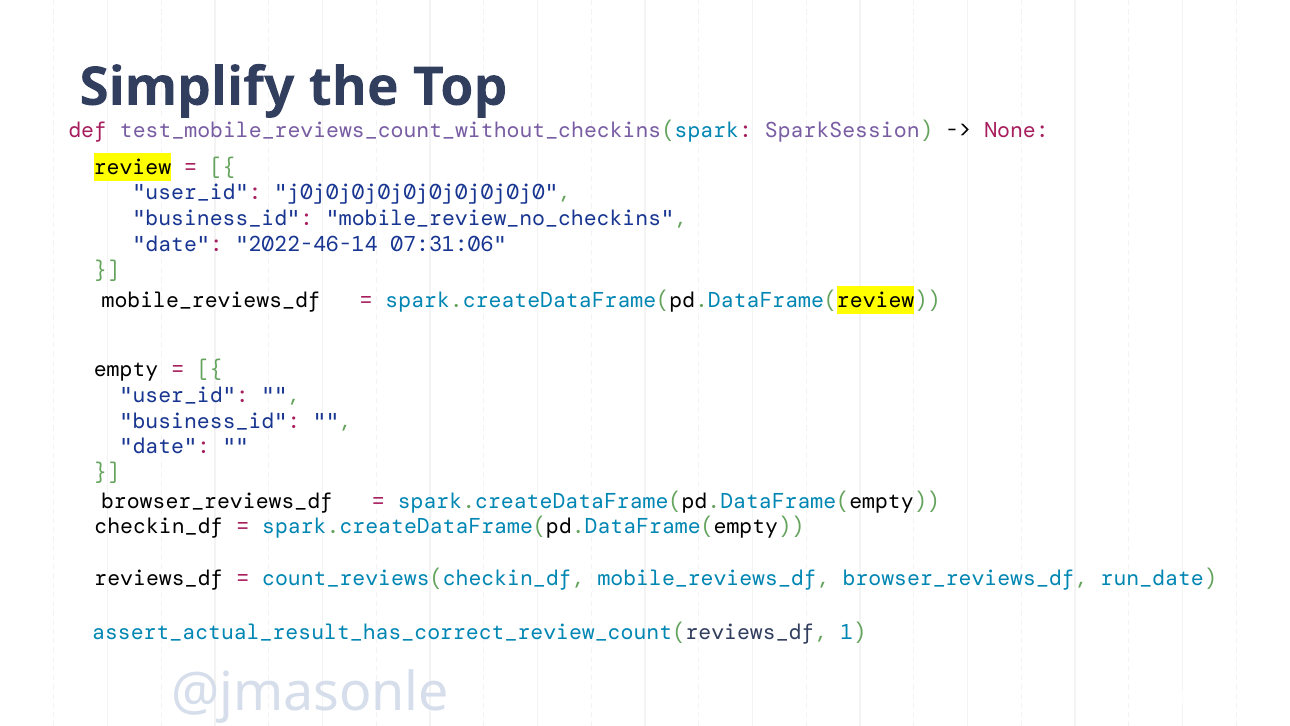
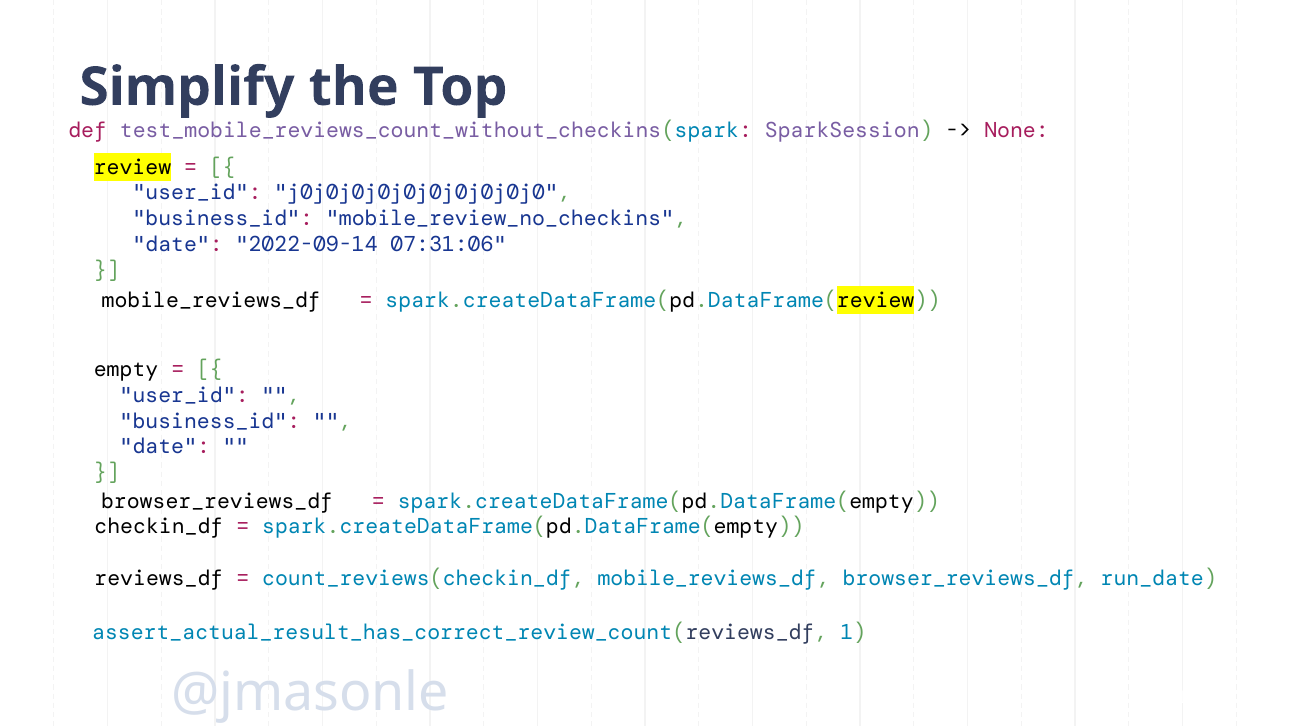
2022-46-14: 2022-46-14 -> 2022-09-14 (307, 244)
